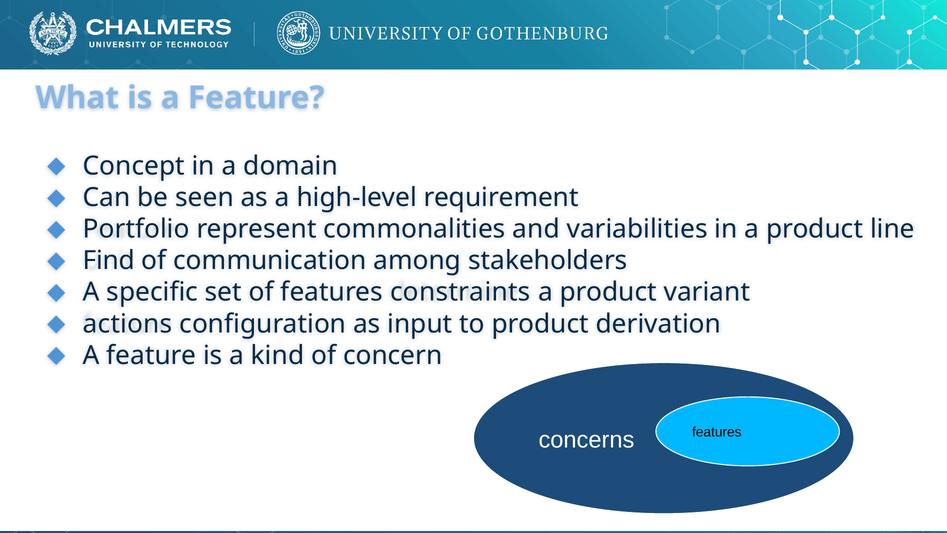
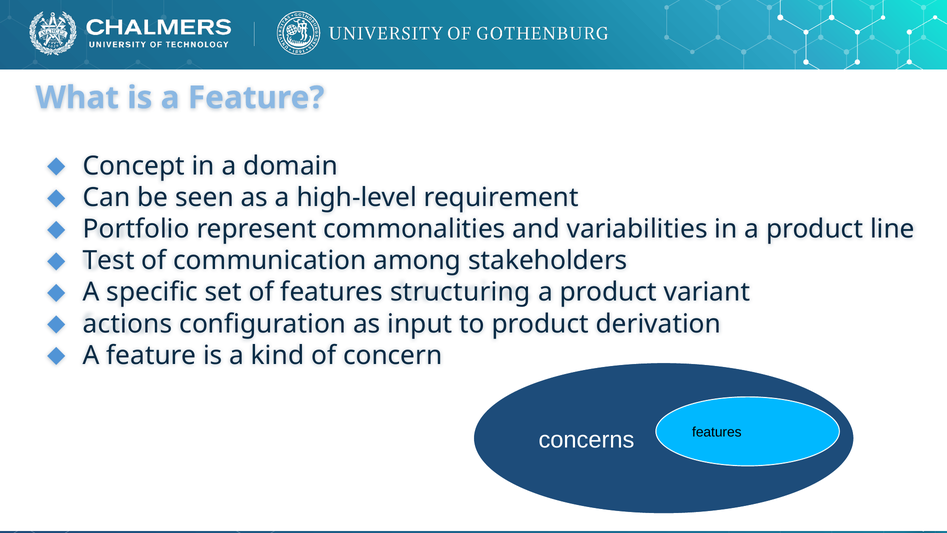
Find: Find -> Test (109, 260)
constraints: constraints -> structuring (460, 292)
